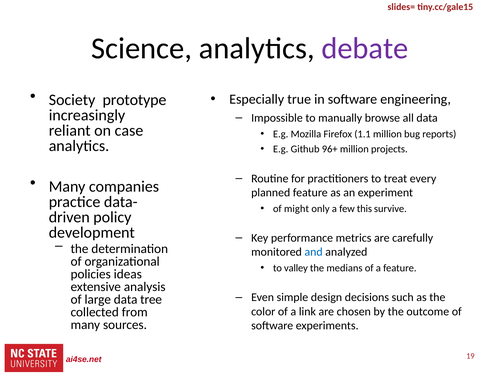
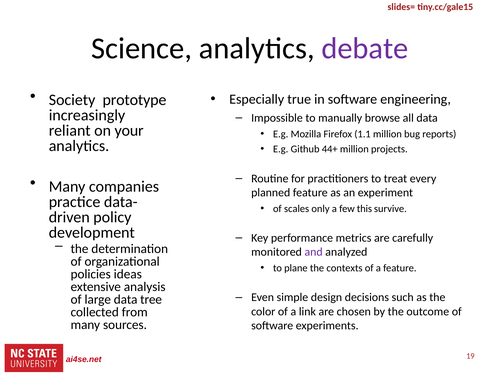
case: case -> your (129, 131)
96+: 96+ -> 44+ (330, 149)
might: might -> scales (297, 209)
and colour: blue -> purple (314, 252)
valley: valley -> plane (296, 268)
medians: medians -> contexts (345, 268)
